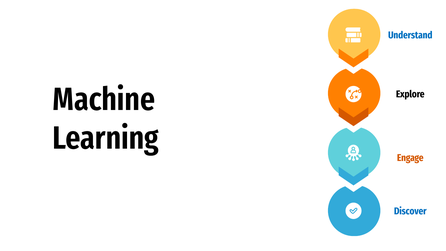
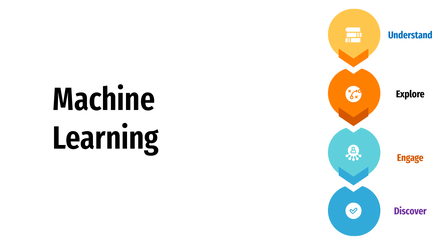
Discover colour: blue -> purple (410, 211)
